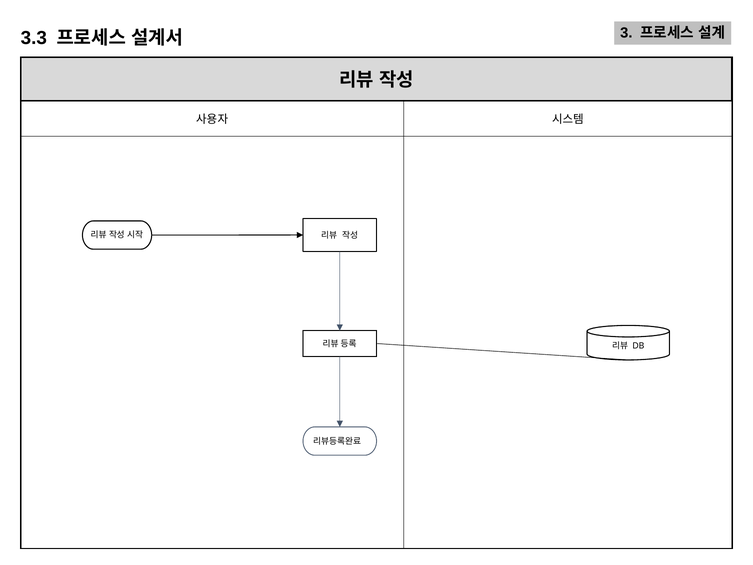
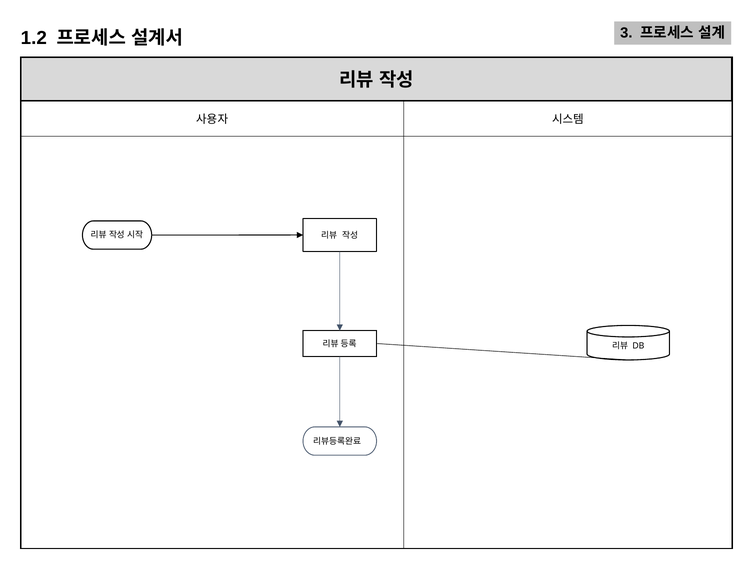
3.3: 3.3 -> 1.2 (34, 38)
